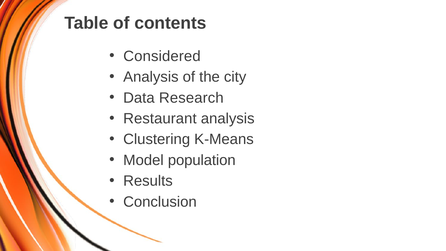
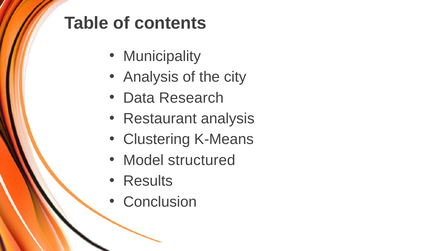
Considered: Considered -> Municipality (162, 56)
population: population -> structured (202, 160)
